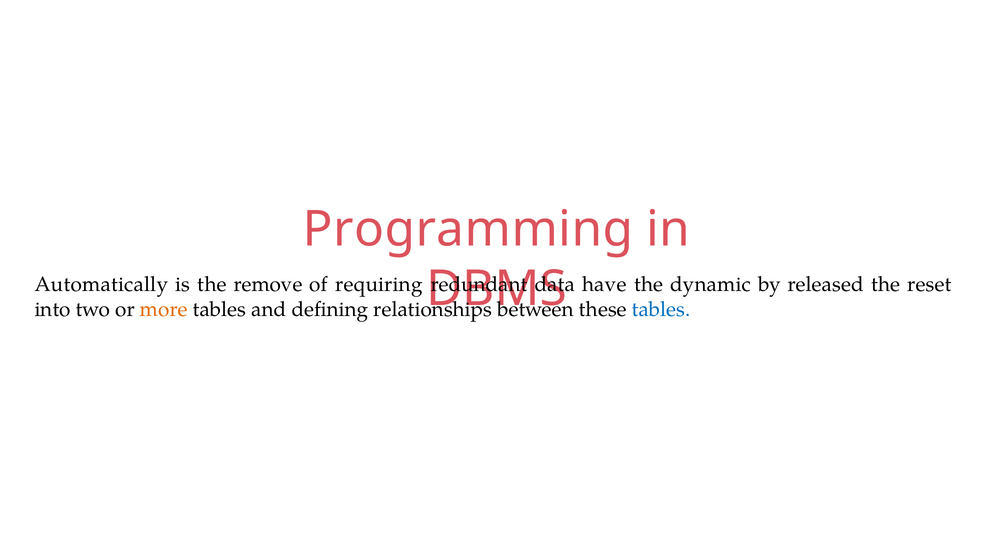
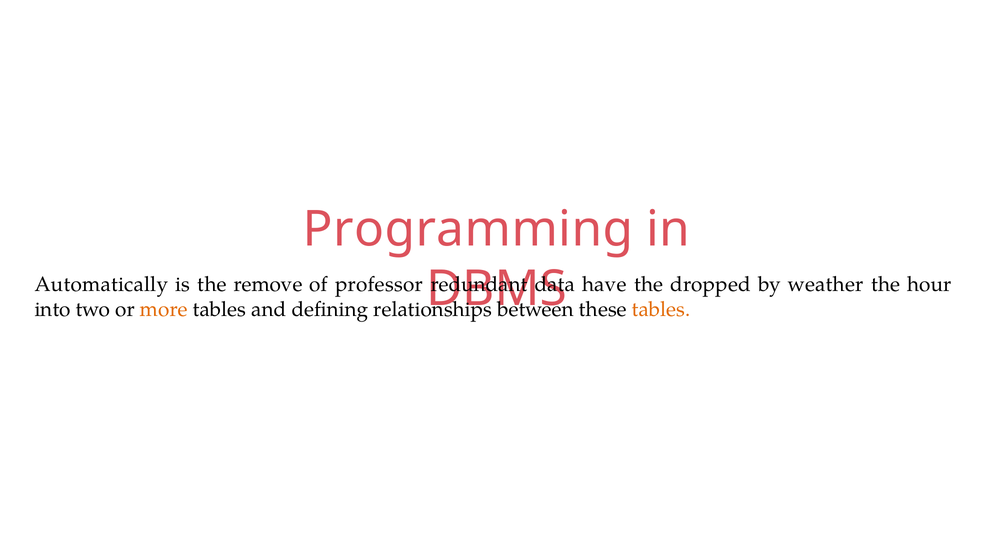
requiring: requiring -> professor (379, 284)
dynamic: dynamic -> dropped (711, 284)
released: released -> weather (826, 284)
reset: reset -> hour (929, 284)
tables colour: blue -> orange (661, 309)
